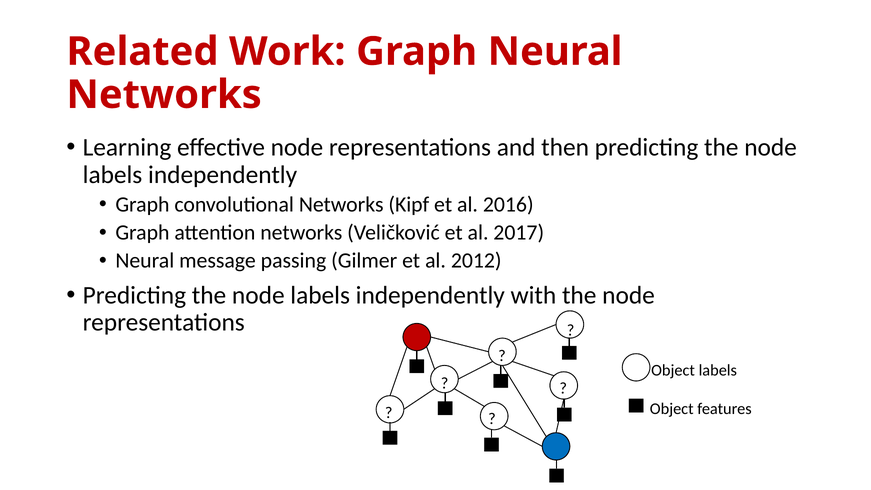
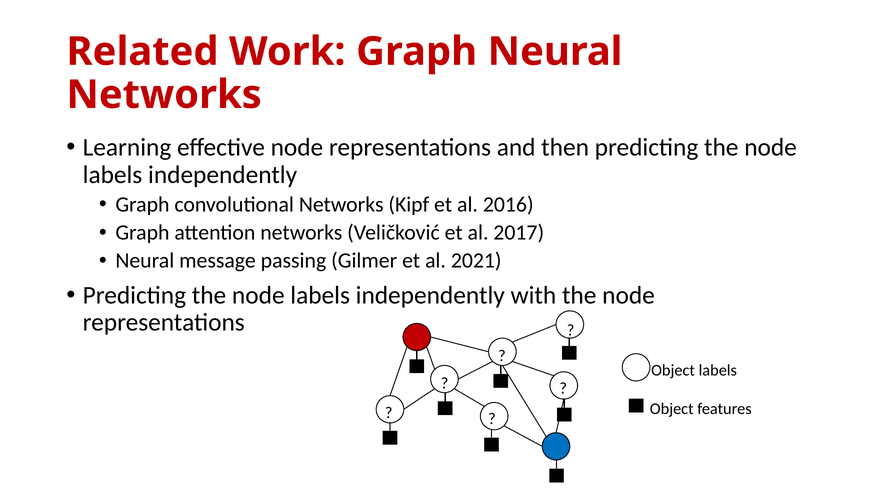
2012: 2012 -> 2021 (476, 261)
